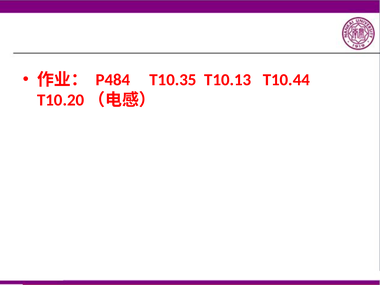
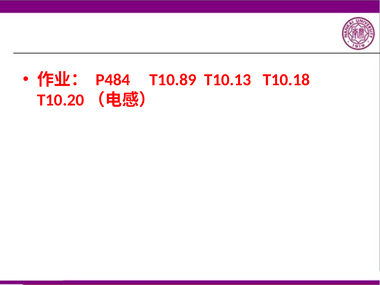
T10.35: T10.35 -> T10.89 (173, 80)
T10.44: T10.44 -> T10.18 (286, 80)
